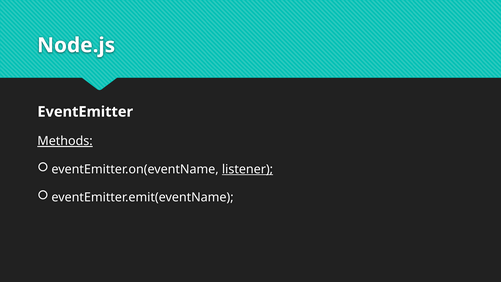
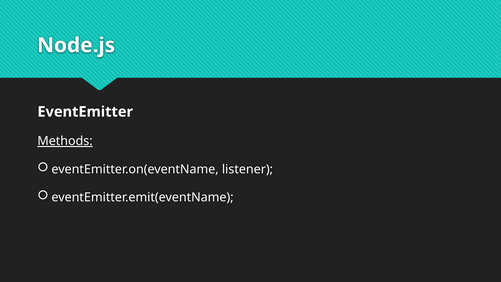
listener underline: present -> none (247, 169)
